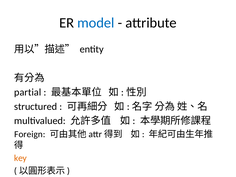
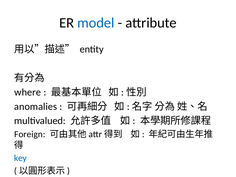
partial: partial -> where (28, 92)
structured: structured -> anomalies (36, 106)
key colour: orange -> blue (20, 158)
